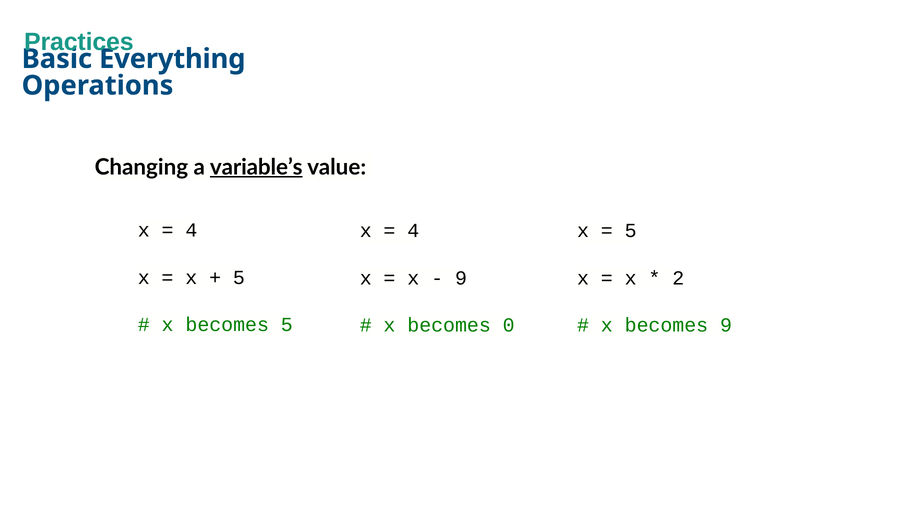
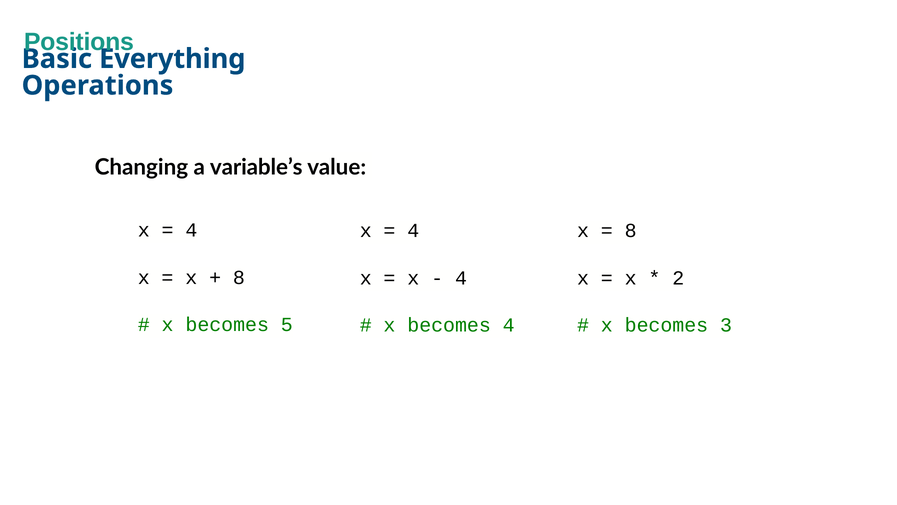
Practices: Practices -> Positions (79, 42)
variable’s underline: present -> none (256, 167)
5: 5 -> 8 (631, 231)
5: 5 -> 8 (239, 277)
9: 9 -> 4 (461, 278)
becomes 0: 0 -> 4 (509, 325)
becomes 9: 9 -> 3 (726, 325)
